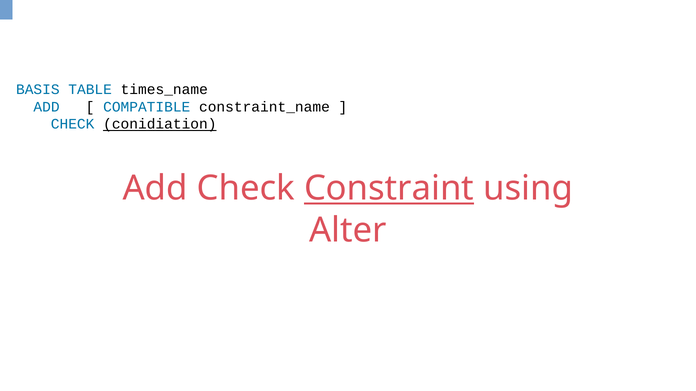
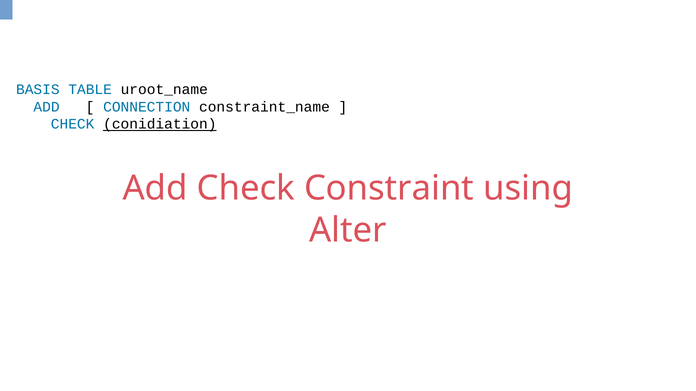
times_name: times_name -> uroot_name (164, 90)
COMPATIBLE: COMPATIBLE -> CONNECTION (147, 107)
Constraint underline: present -> none (389, 189)
